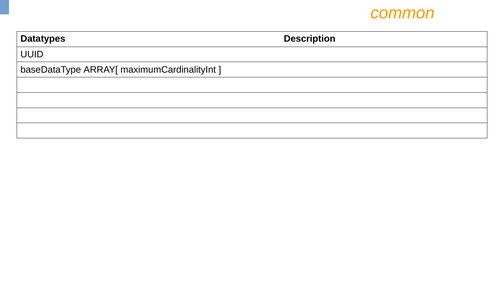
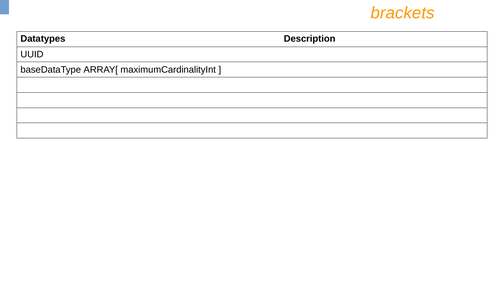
common: common -> brackets (403, 13)
